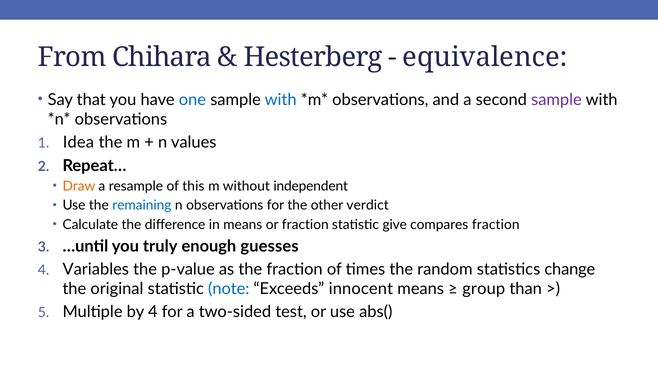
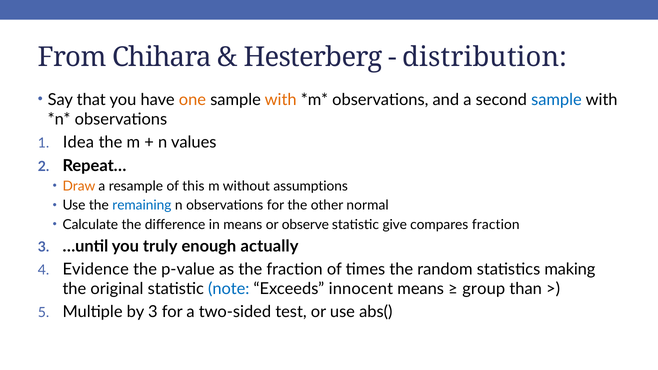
equivalence: equivalence -> distribution (485, 57)
one colour: blue -> orange (192, 100)
with colour: blue -> orange (281, 100)
sample colour: purple -> blue (556, 100)
independent: independent -> assumptions (311, 186)
verdict: verdict -> normal (368, 206)
or fraction: fraction -> observe (305, 225)
guesses: guesses -> actually (270, 246)
Variables: Variables -> Evidence (96, 269)
change: change -> making (570, 269)
by 4: 4 -> 3 (153, 312)
